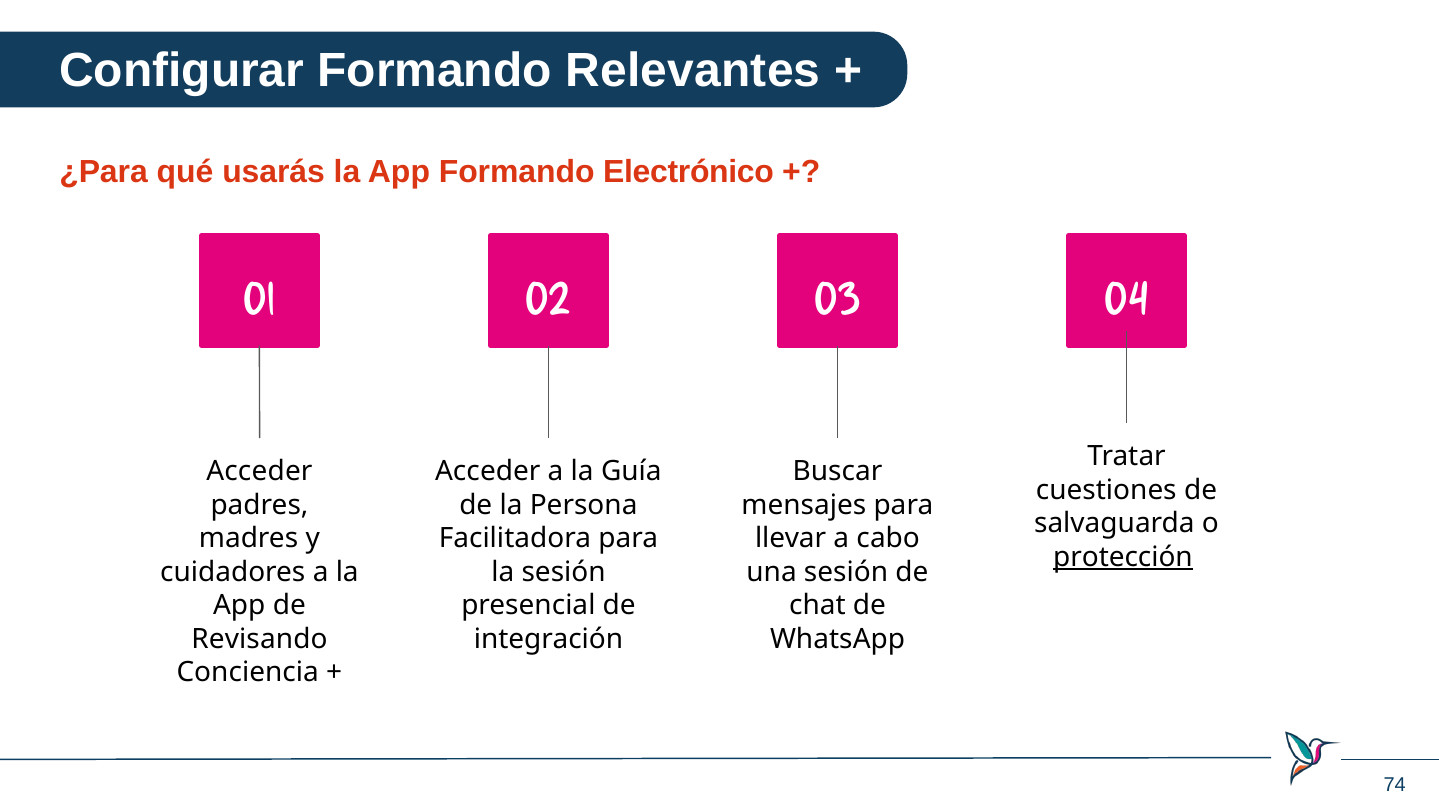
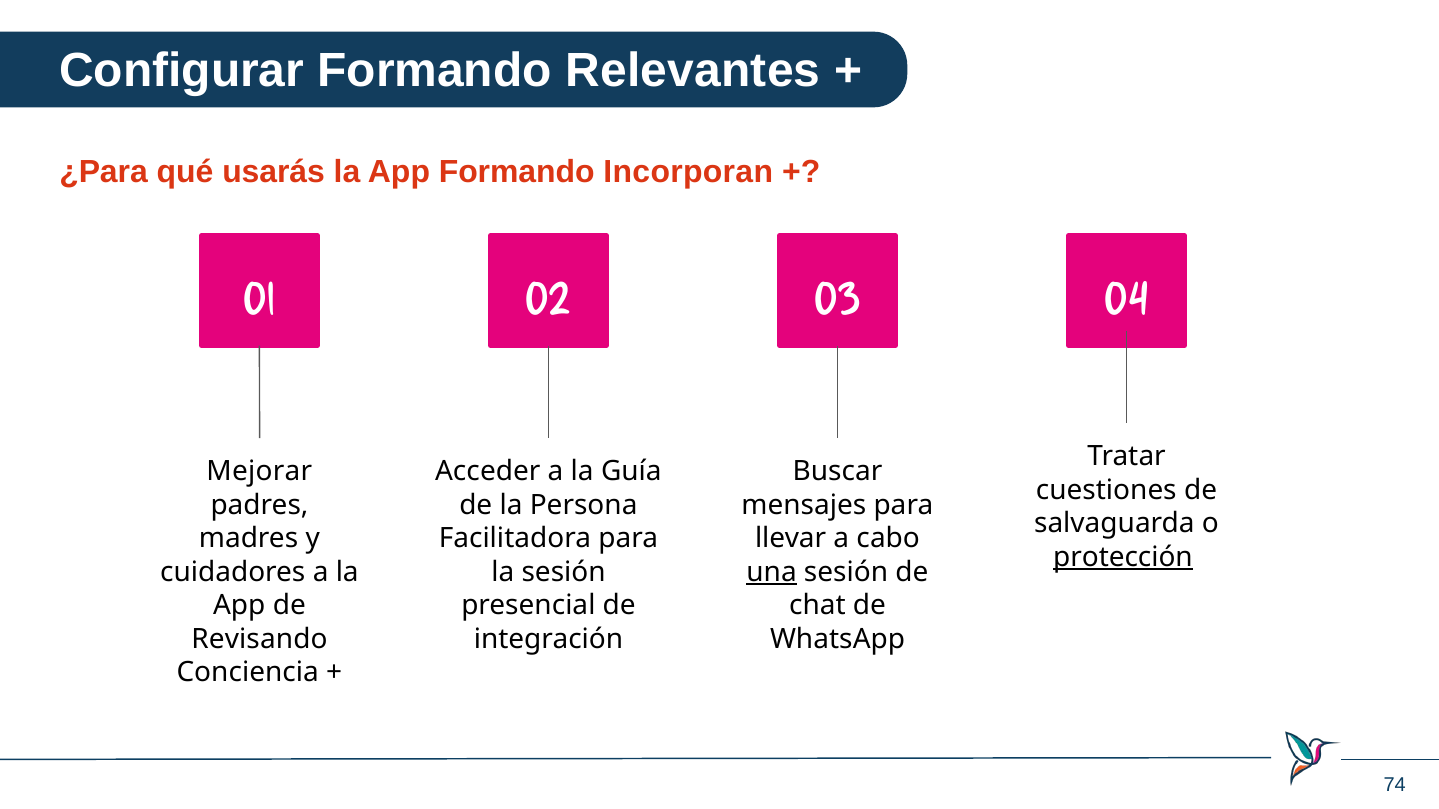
Electrónico: Electrónico -> Incorporan (688, 172)
Acceder: Acceder -> Mejorar (259, 472)
una underline: none -> present (772, 572)
